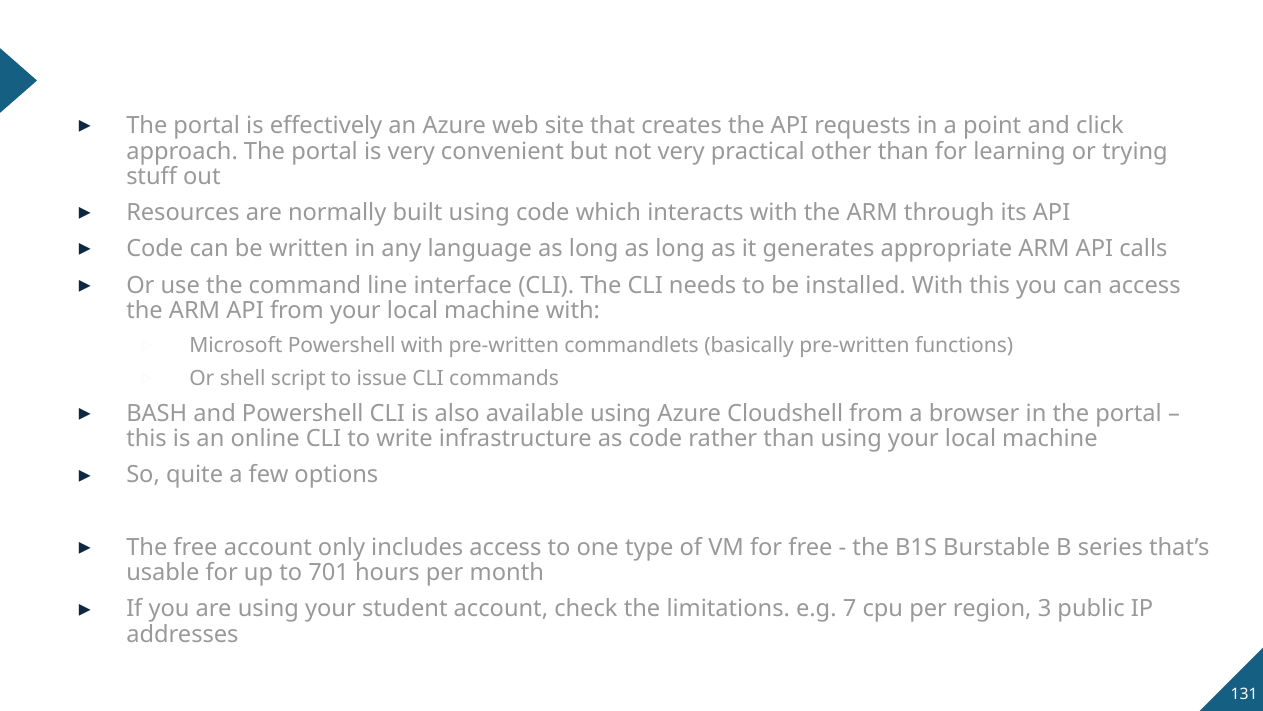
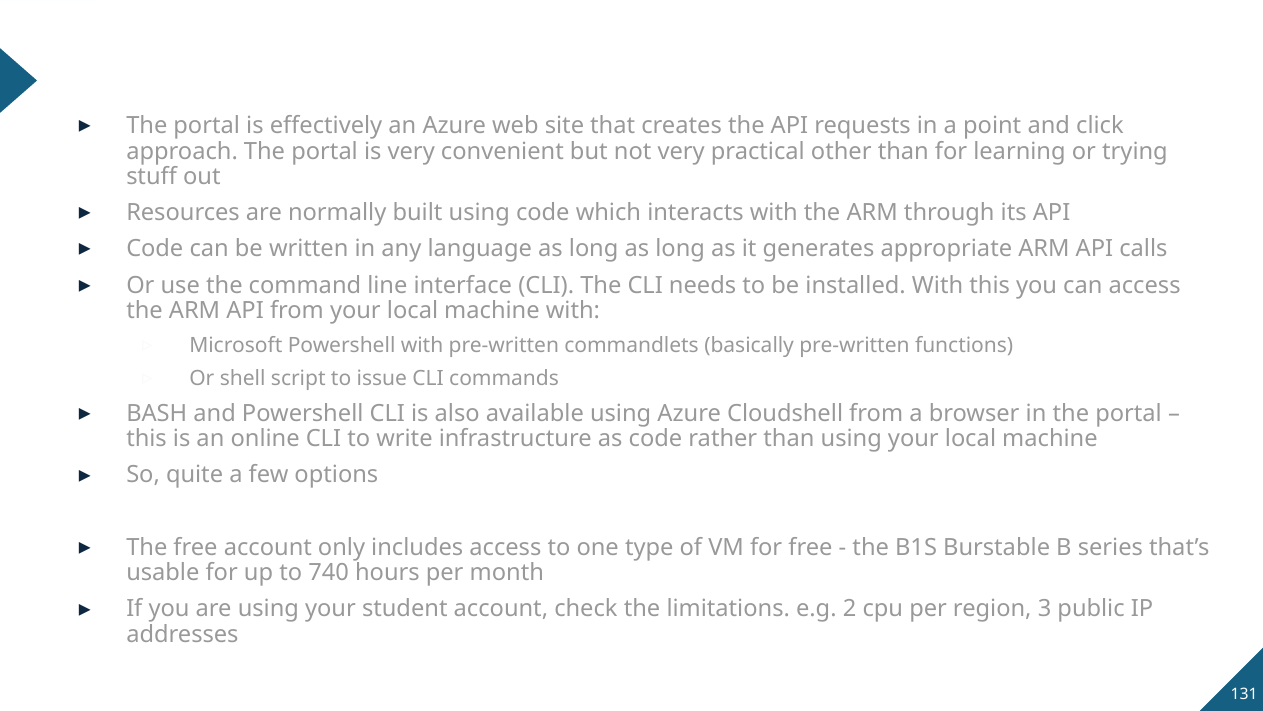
701: 701 -> 740 (329, 573)
7: 7 -> 2 (850, 609)
